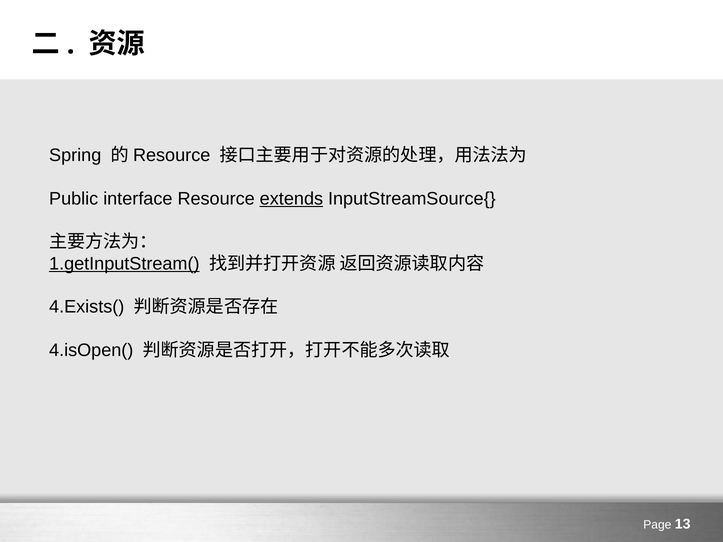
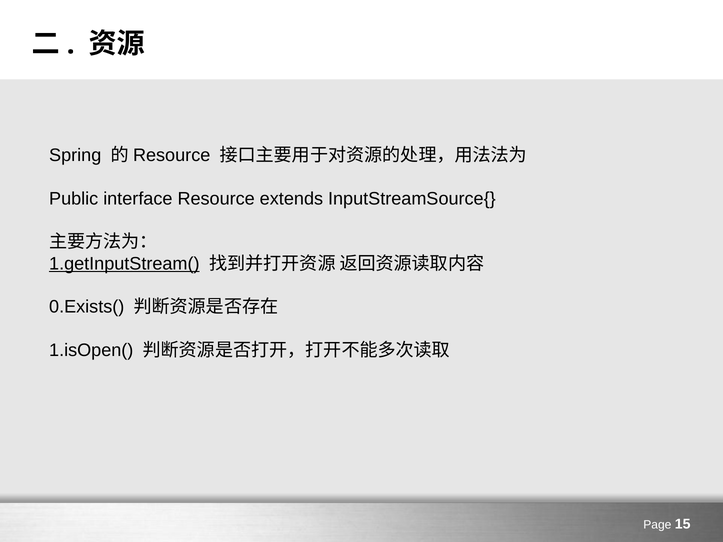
extends underline: present -> none (291, 199)
4.Exists(: 4.Exists( -> 0.Exists( (87, 307)
4.isOpen(: 4.isOpen( -> 1.isOpen( (91, 351)
13: 13 -> 15 (683, 524)
